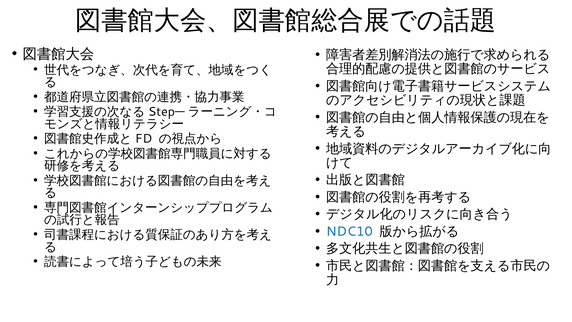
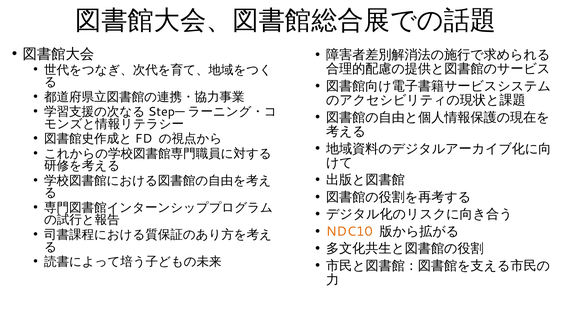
NDC10 colour: blue -> orange (349, 231)
